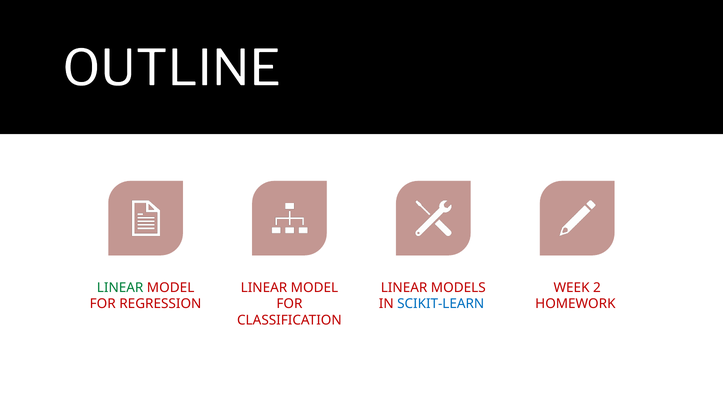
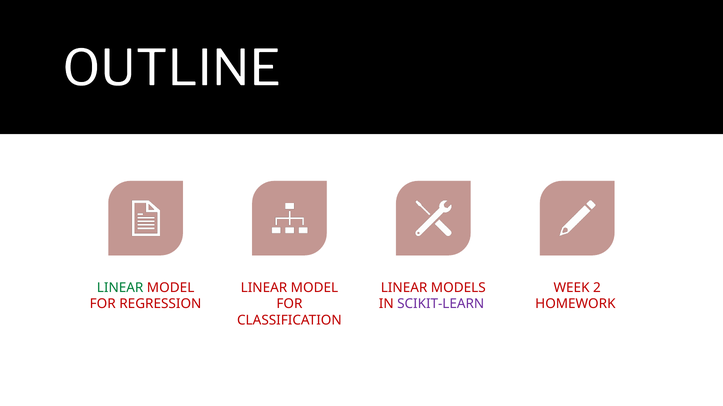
SCIKIT-LEARN colour: blue -> purple (441, 304)
